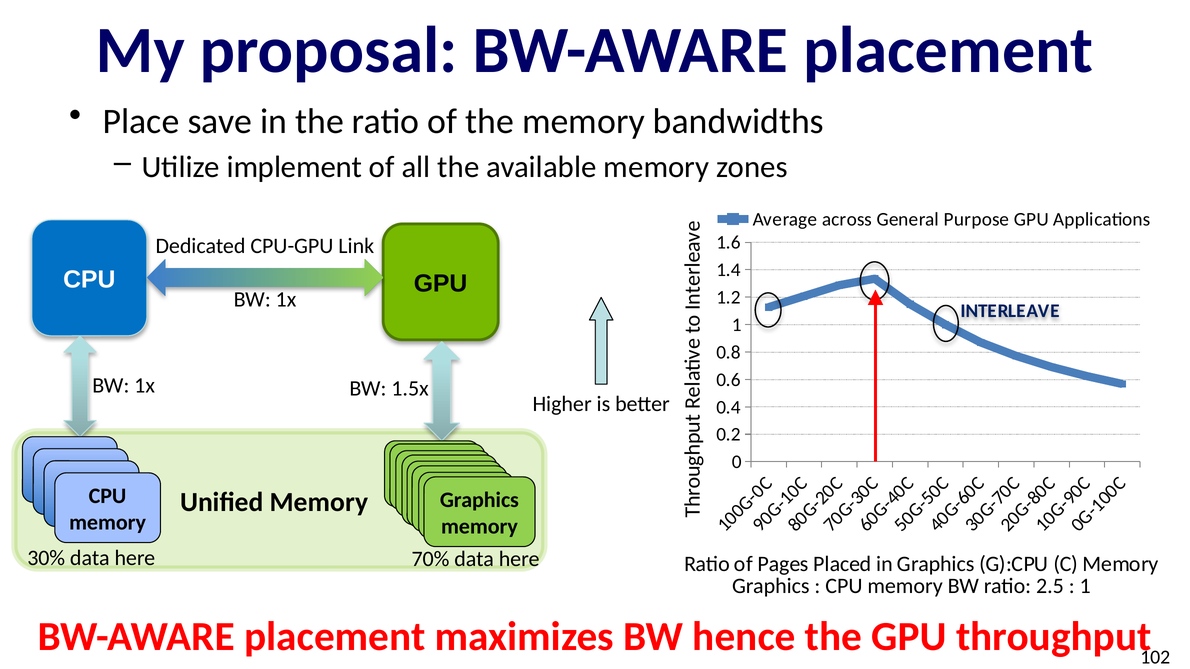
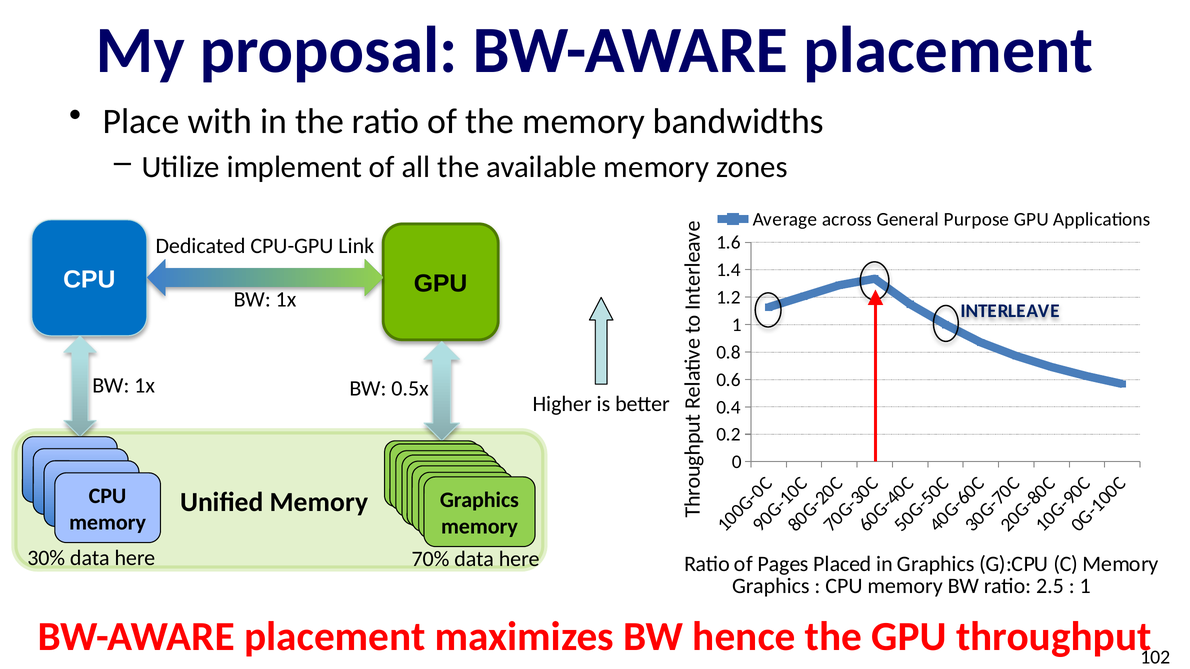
save: save -> with (220, 121)
1.5x: 1.5x -> 0.5x (410, 389)
